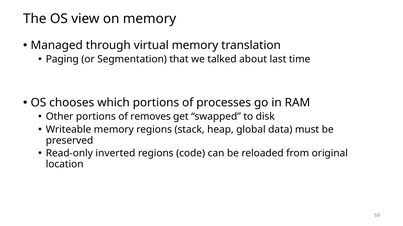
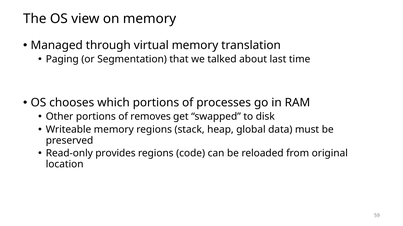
inverted: inverted -> provides (115, 154)
